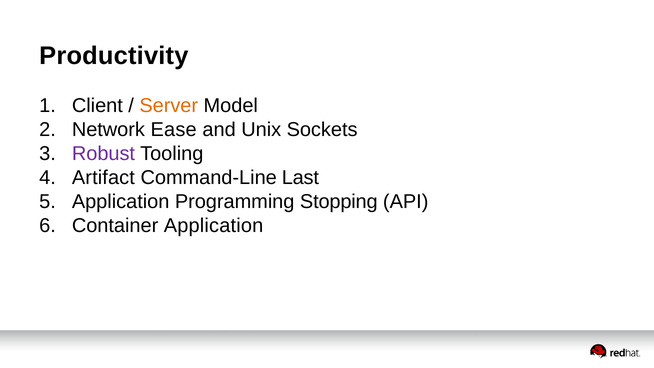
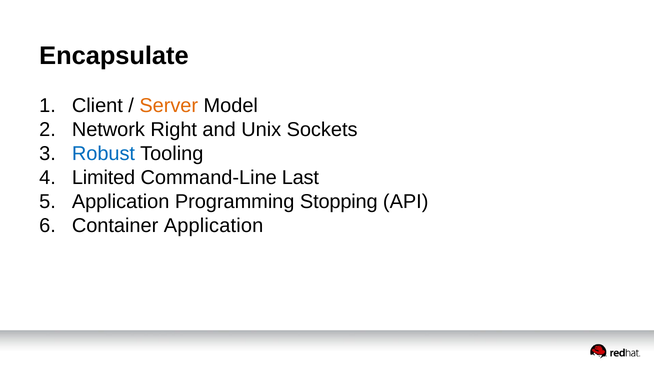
Productivity: Productivity -> Encapsulate (114, 56)
Ease: Ease -> Right (174, 130)
Robust colour: purple -> blue (103, 154)
Artifact: Artifact -> Limited (104, 178)
